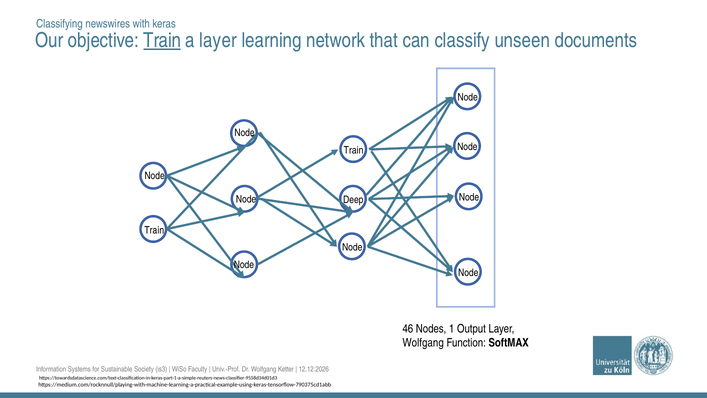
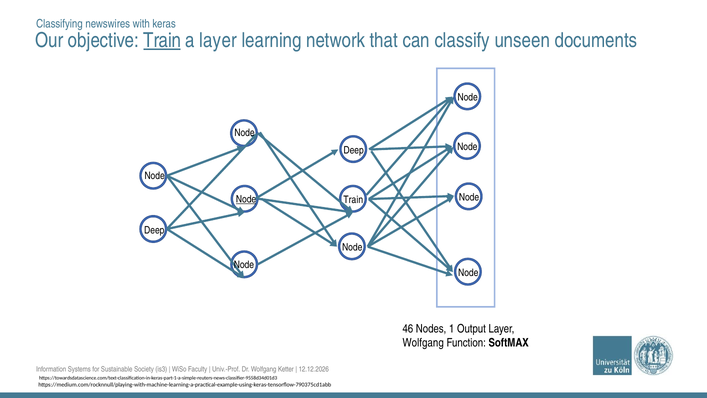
Train: Train -> Deep (354, 150)
Node underline: none -> present (246, 199)
Deep: Deep -> Train (353, 200)
Train: Train -> Deep (154, 230)
